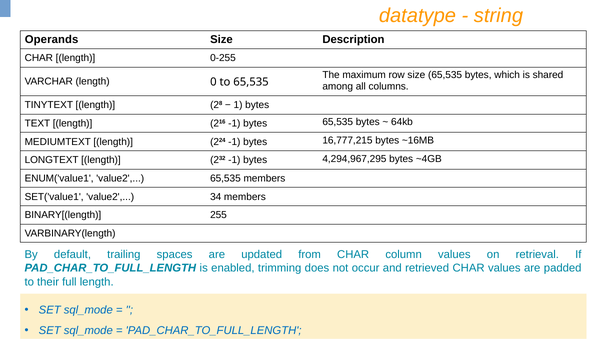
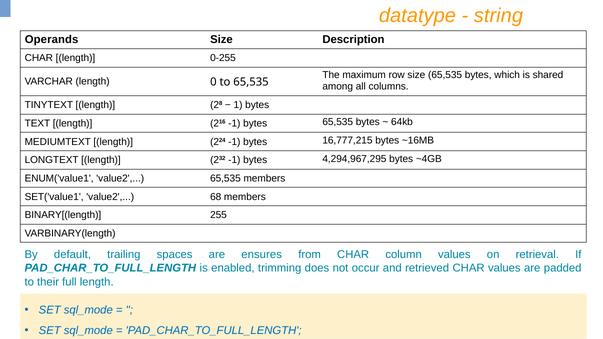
34: 34 -> 68 (216, 197)
updated: updated -> ensures (262, 255)
